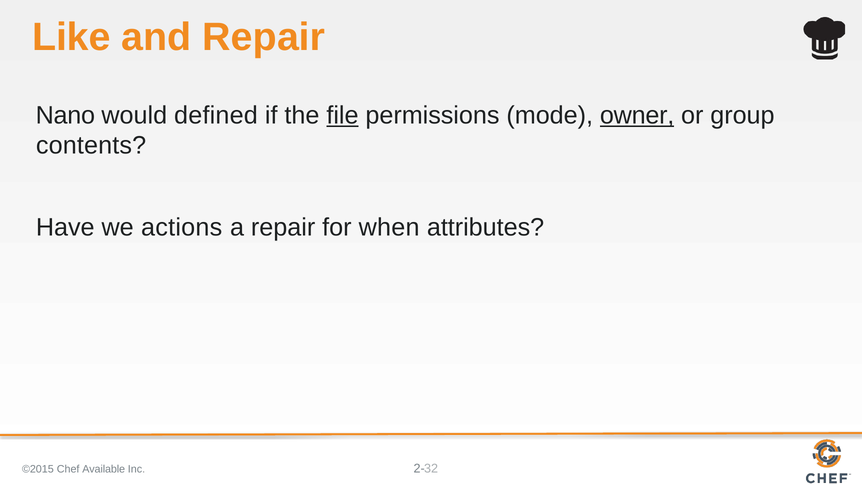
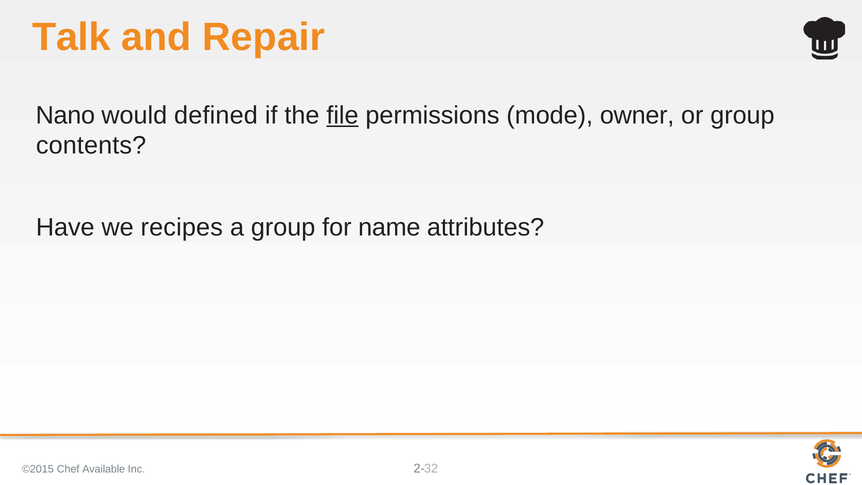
Like: Like -> Talk (71, 37)
owner underline: present -> none (637, 115)
actions: actions -> recipes (182, 227)
a repair: repair -> group (283, 227)
when: when -> name (389, 227)
